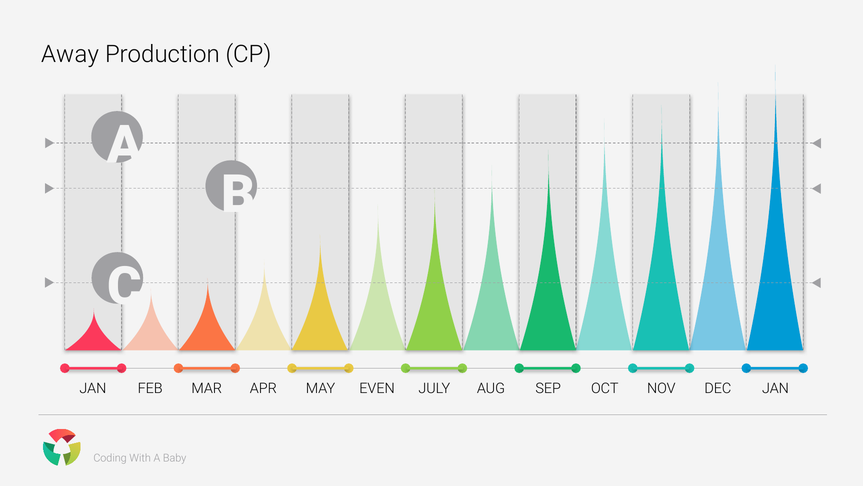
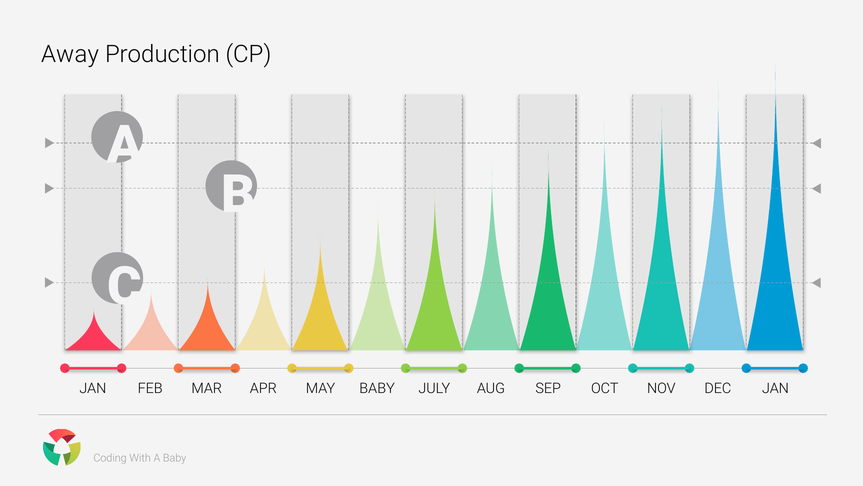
MAY EVEN: EVEN -> BABY (377, 388)
